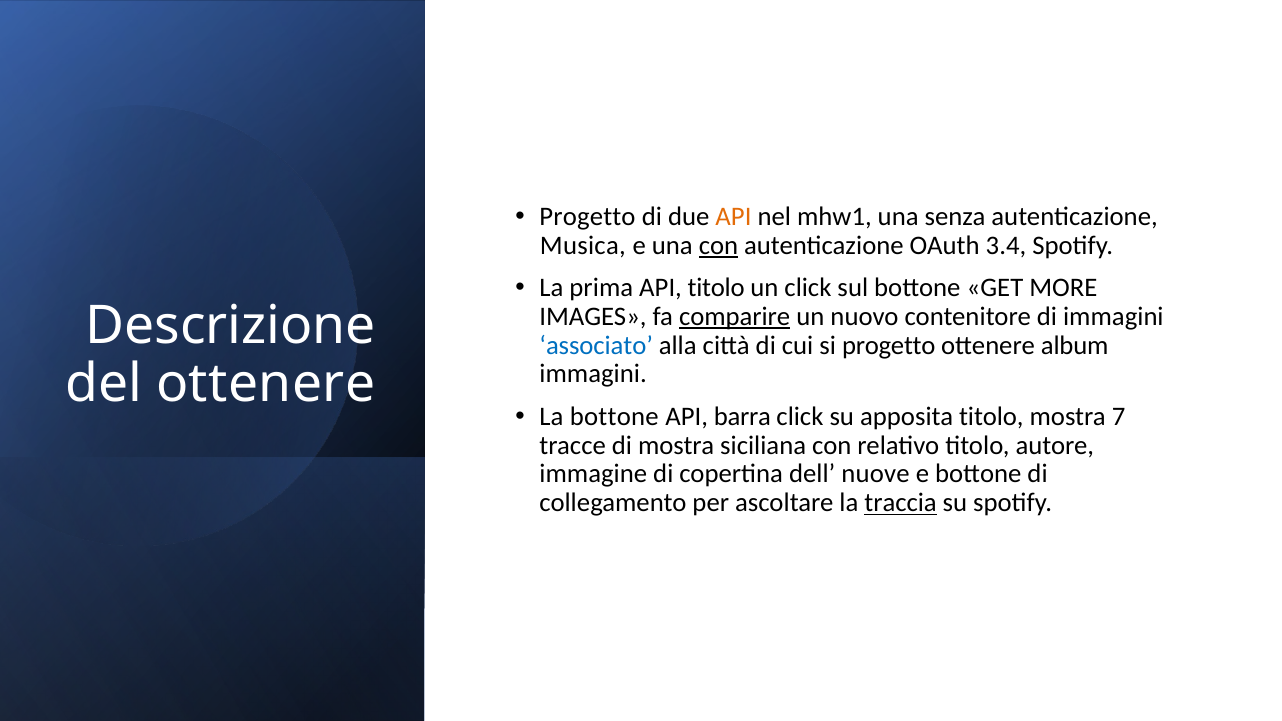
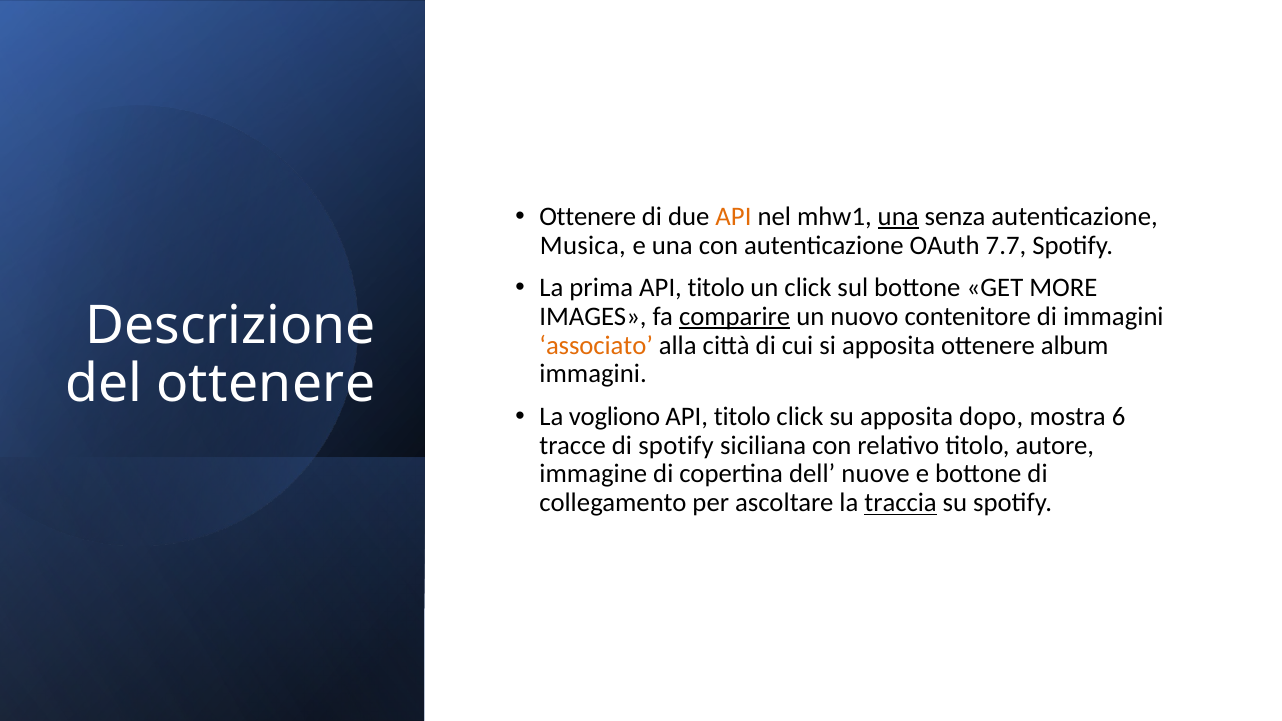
Progetto: Progetto -> Ottenere (588, 216)
una underline: none -> present (898, 216)
con underline: present -> none (718, 245)
3.4: 3.4 -> 7.7 (1006, 245)
associato colour: blue -> orange (596, 345)
si progetto: progetto -> apposita (889, 345)
La bottone: bottone -> vogliono (615, 416)
barra: barra -> titolo (742, 416)
apposita titolo: titolo -> dopo (991, 416)
7: 7 -> 6 (1119, 416)
di mostra: mostra -> spotify (676, 445)
